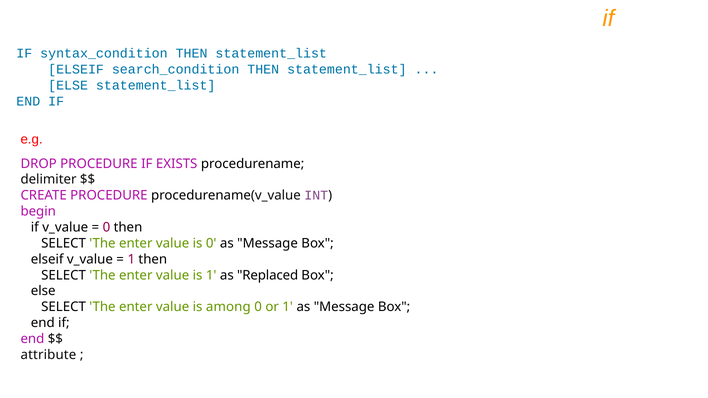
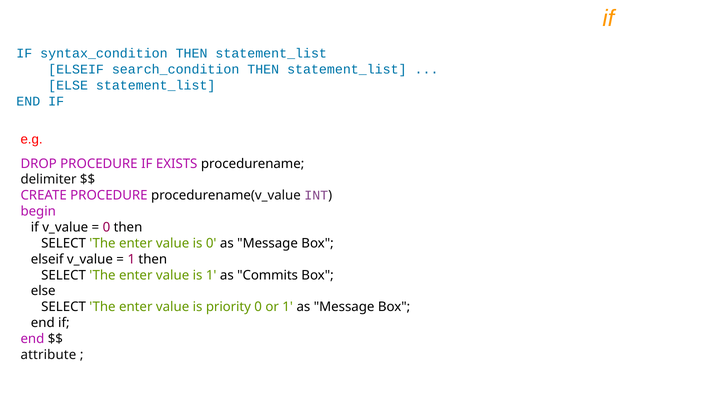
Replaced: Replaced -> Commits (268, 275)
among: among -> priority (228, 307)
